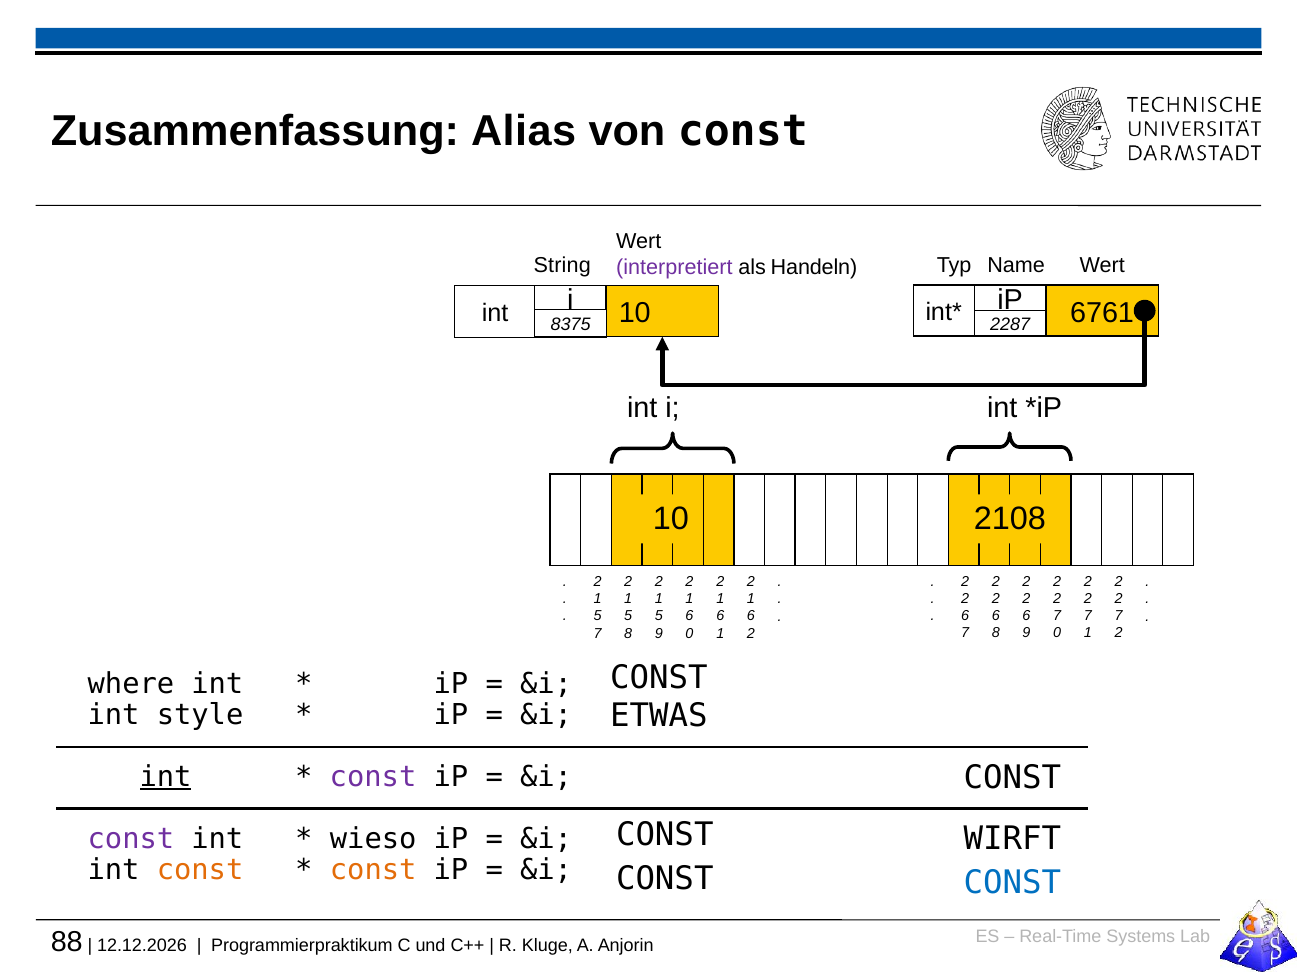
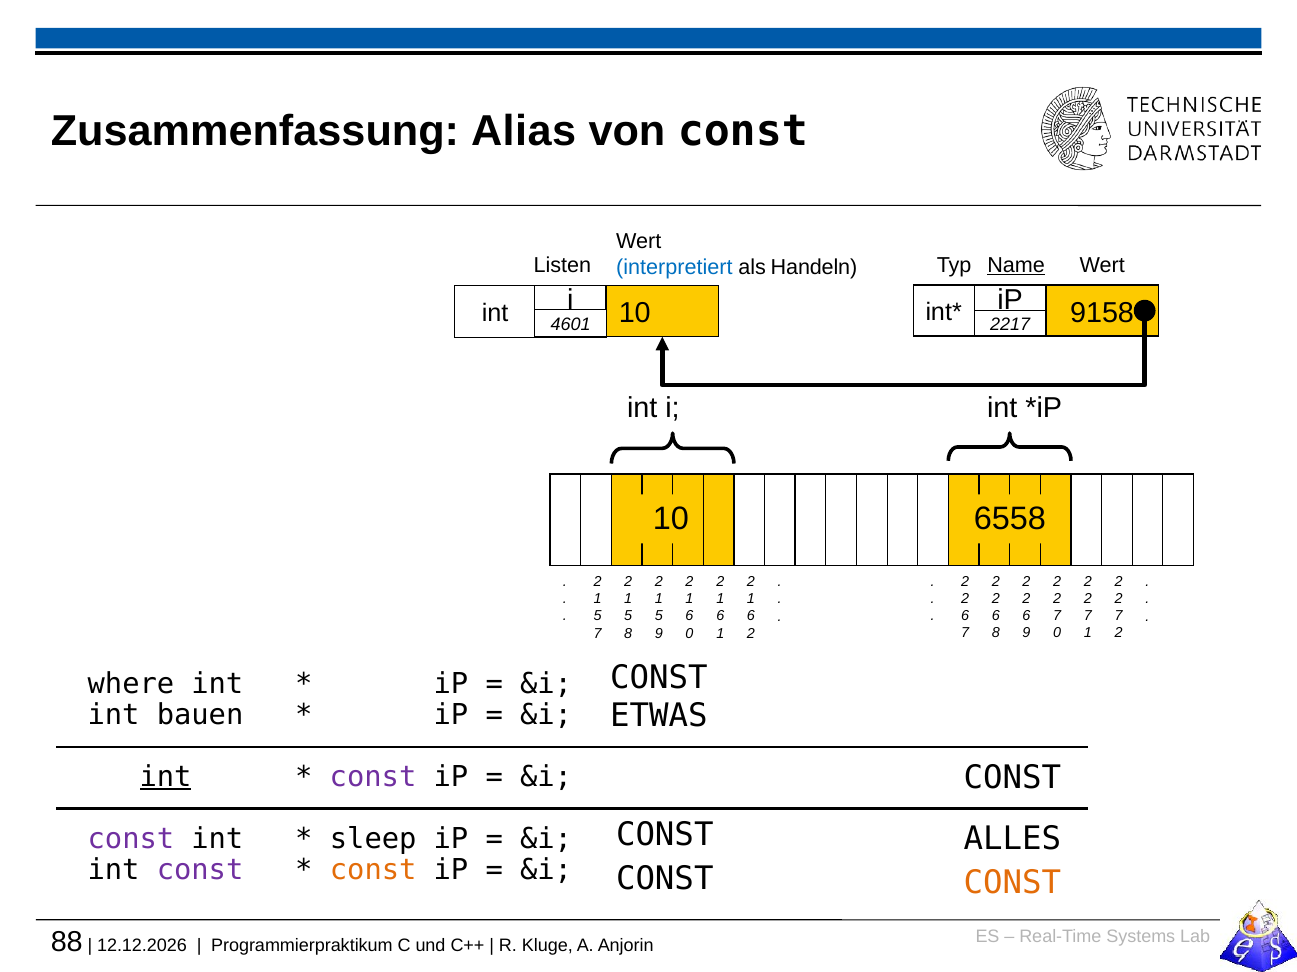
String: String -> Listen (562, 265)
Name underline: none -> present (1016, 265)
interpretiert colour: purple -> blue (674, 268)
2287: 2287 -> 2217 (1010, 325)
8375: 8375 -> 4601 (571, 325)
6761: 6761 -> 9158 (1102, 313)
2108: 2108 -> 6558 (1010, 519)
style: style -> bauen (200, 715)
WIRFT: WIRFT -> ALLES (1012, 839)
wieso: wieso -> sleep (373, 840)
const colour: orange -> purple (200, 871)
CONST colour: blue -> orange (1012, 884)
